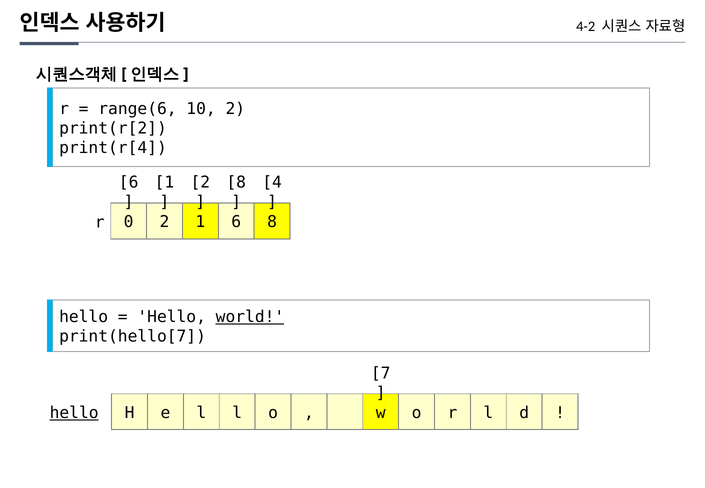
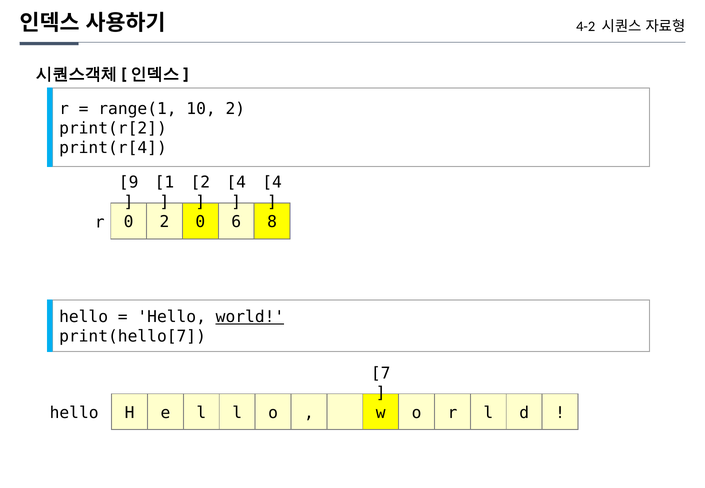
range(6: range(6 -> range(1 (137, 109)
6: 6 -> 9 (129, 183)
8: 8 -> 4 (236, 183)
2 1: 1 -> 0 (200, 222)
hello underline: present -> none (74, 413)
